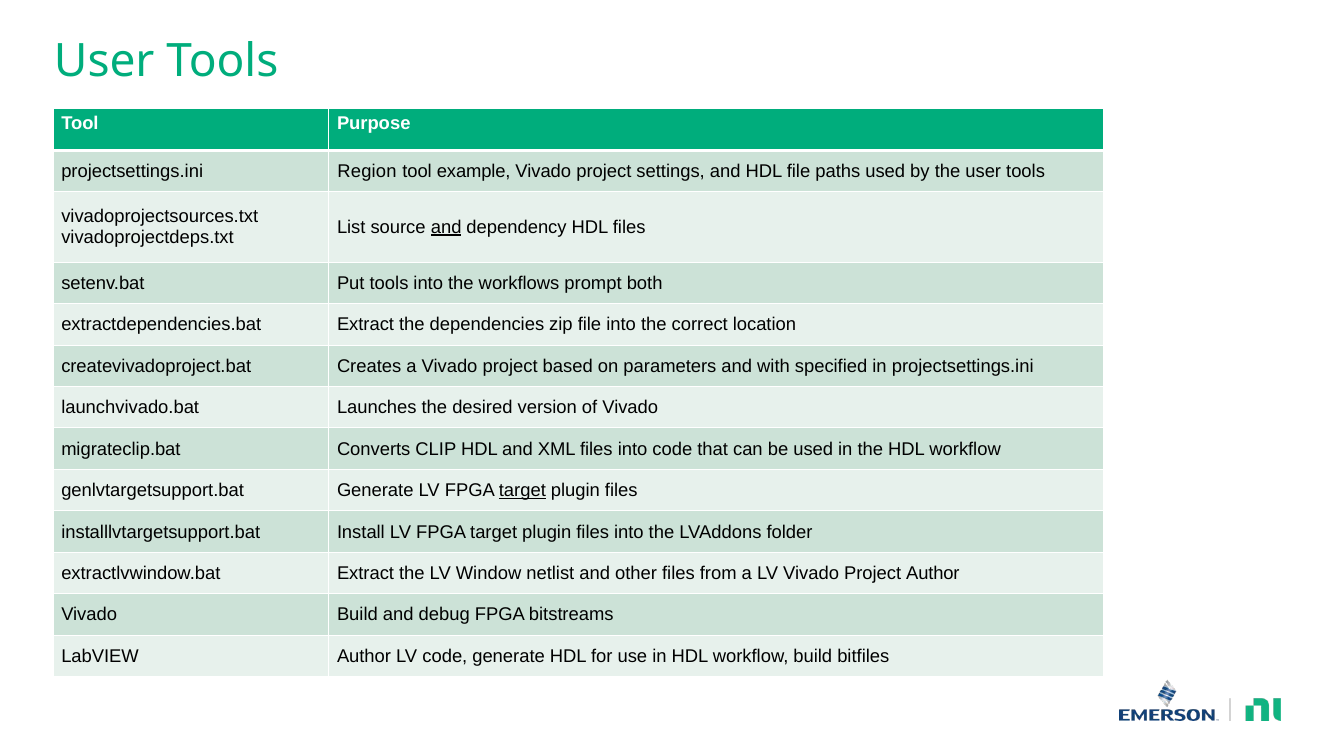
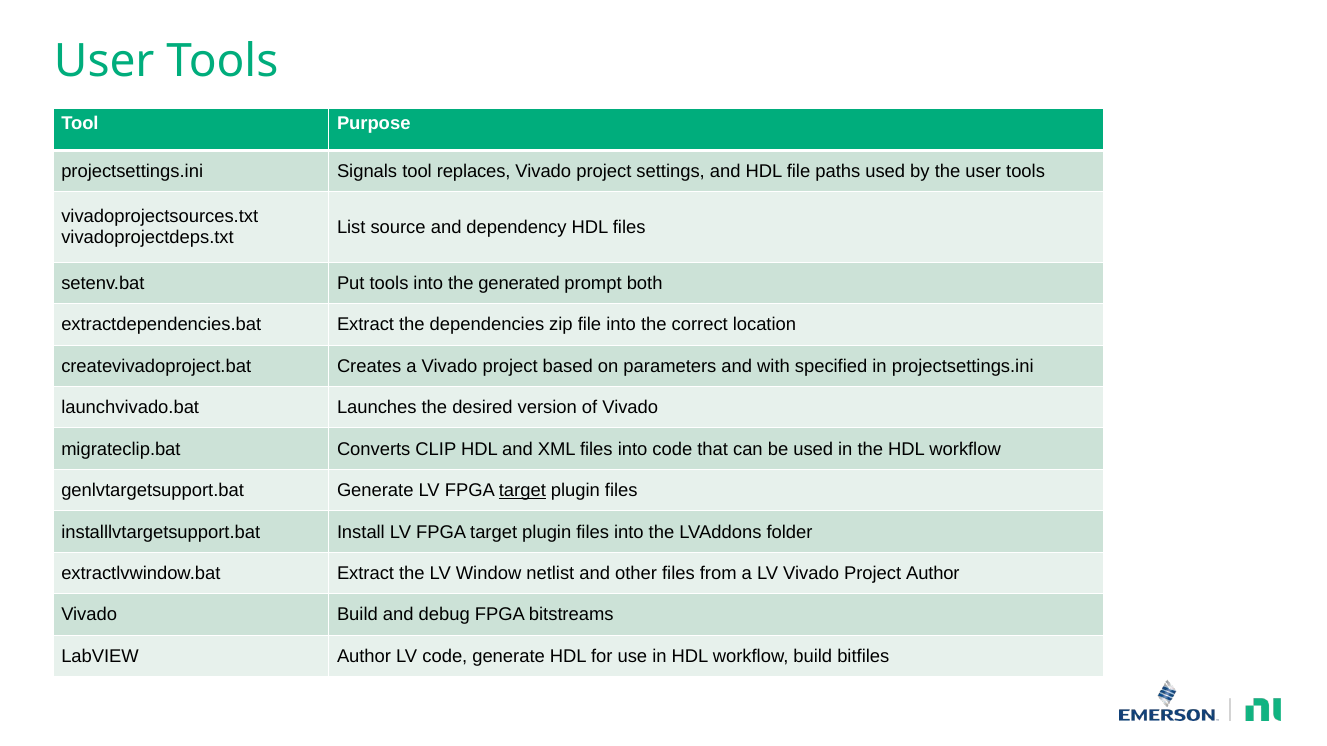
Region: Region -> Signals (367, 171)
example: example -> replaces (474, 171)
and underline: present -> none (446, 227)
workflows: workflows -> generated (519, 283)
